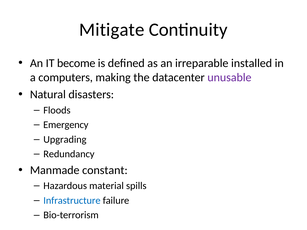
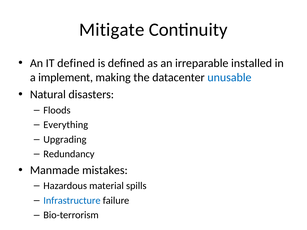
IT become: become -> defined (76, 63)
computers: computers -> implement (66, 78)
unusable colour: purple -> blue (229, 78)
Emergency: Emergency -> Everything (66, 125)
constant: constant -> mistakes (105, 170)
